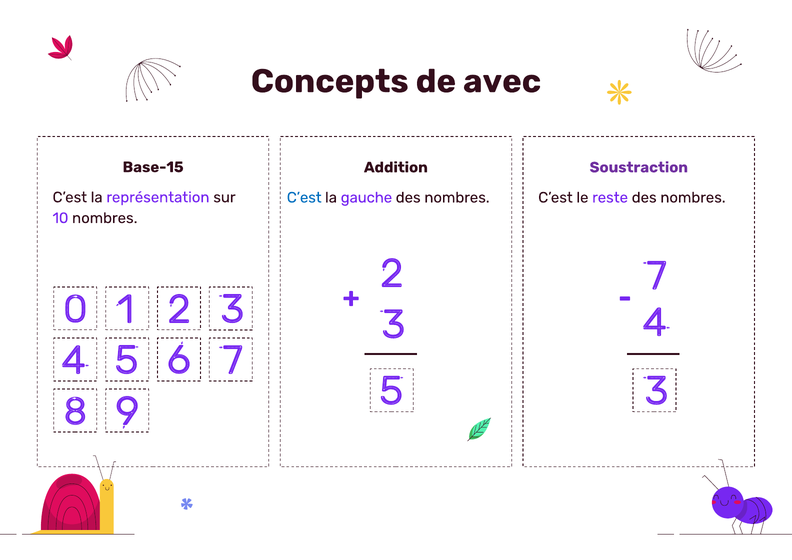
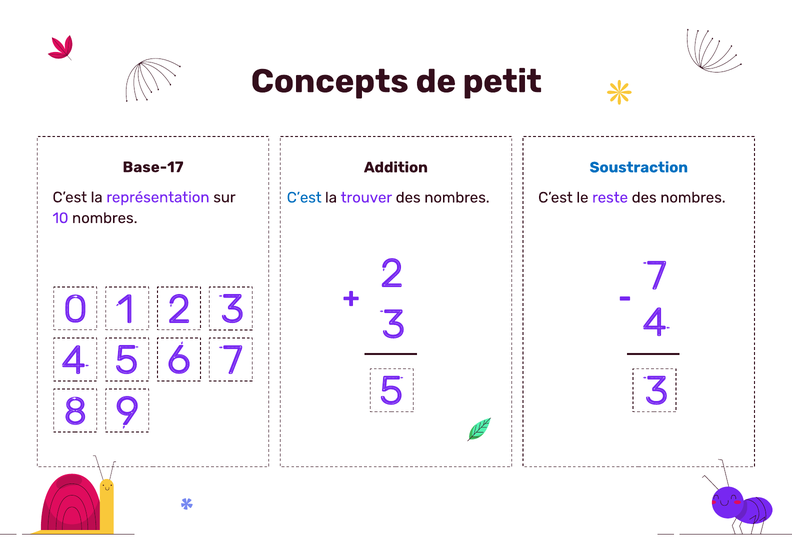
avec: avec -> petit (502, 81)
Base-15: Base-15 -> Base-17 (153, 167)
Soustraction colour: purple -> blue (639, 167)
gauche: gauche -> trouver (366, 198)
